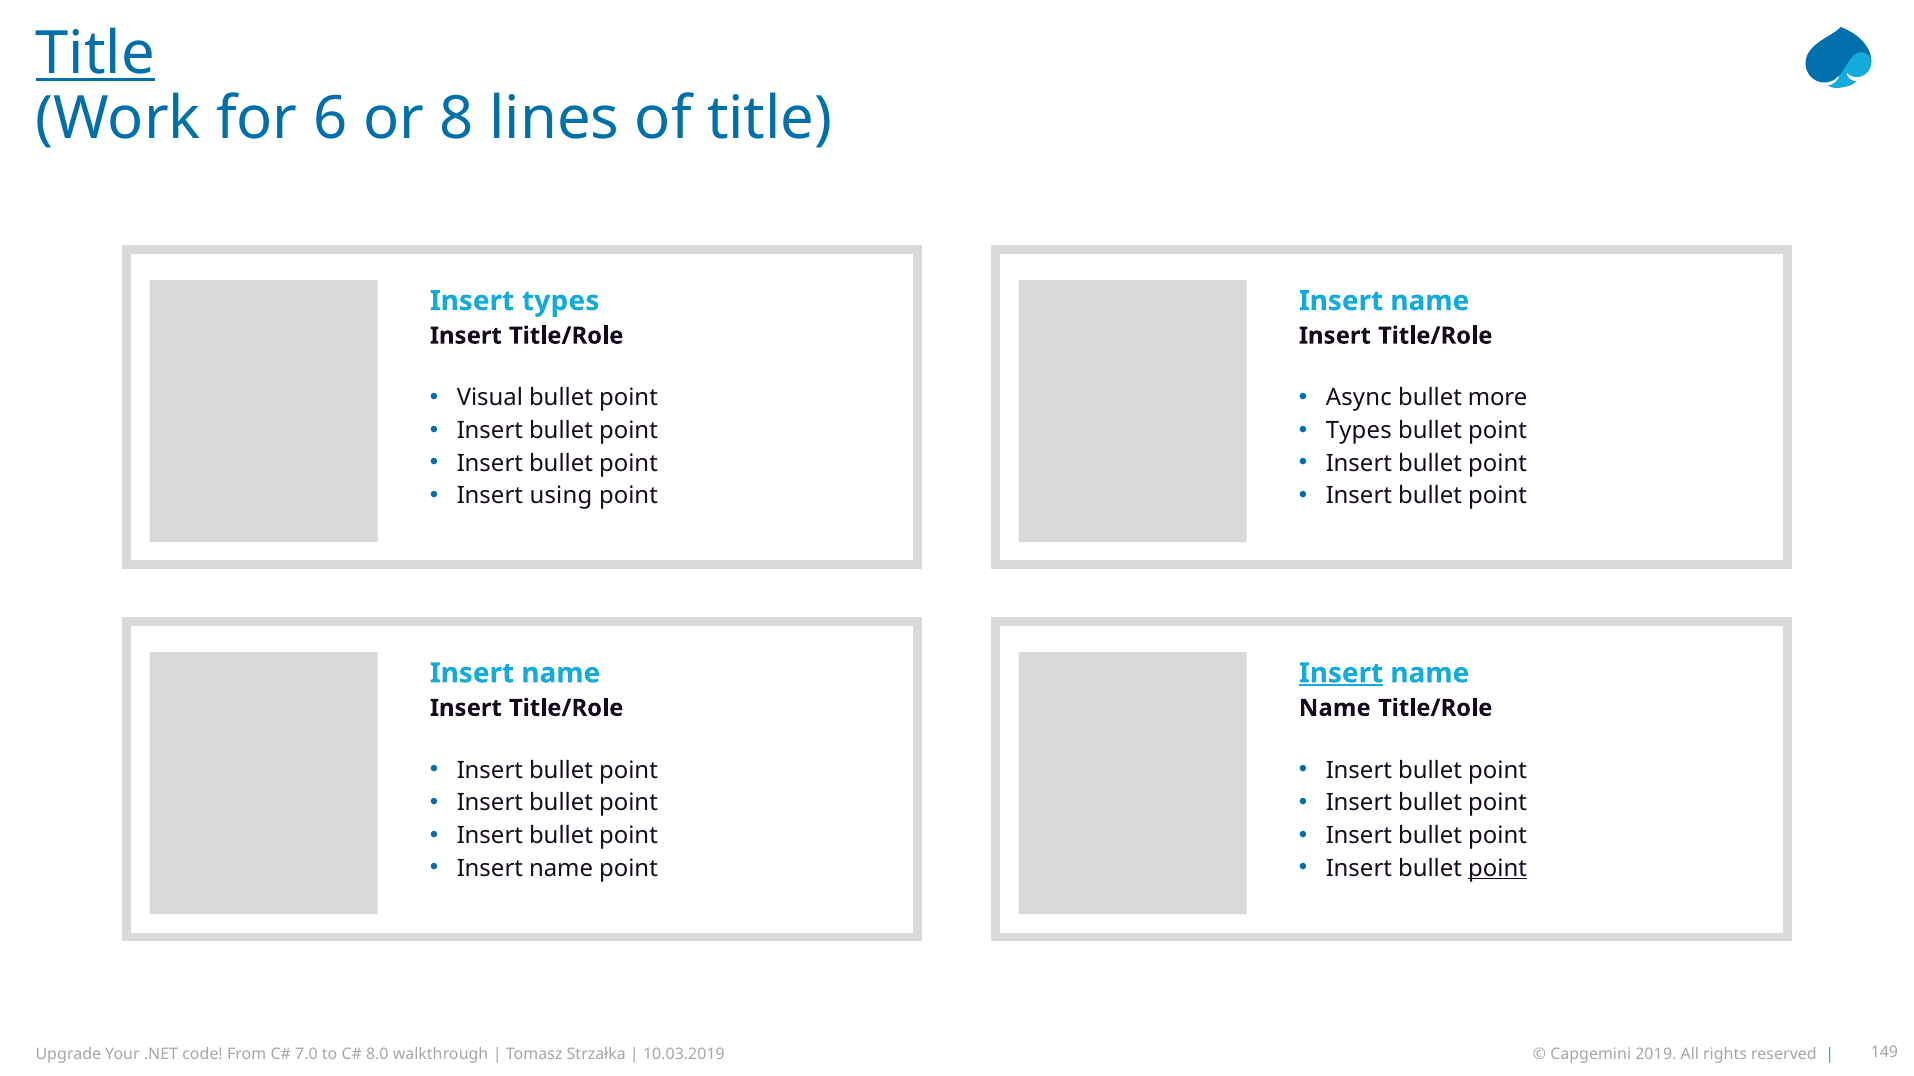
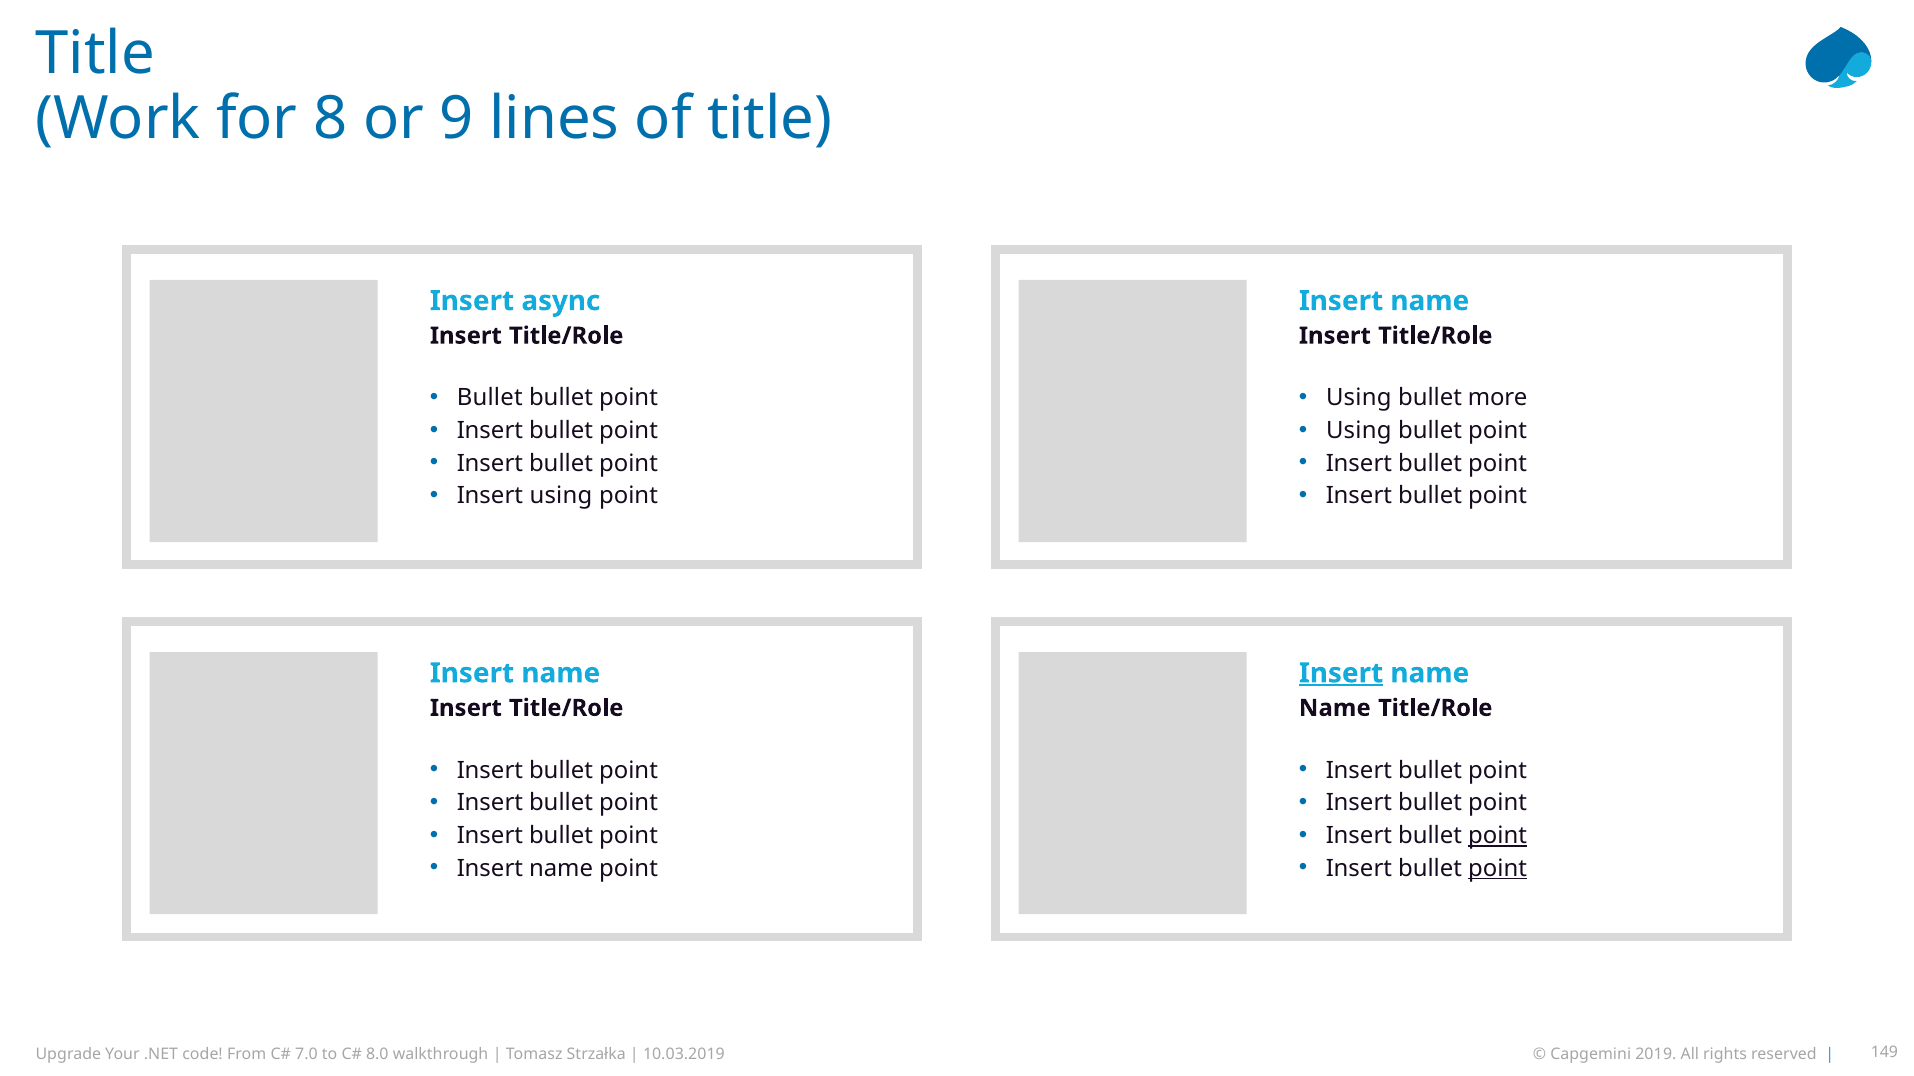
Title underline: present -> none (95, 54)
6: 6 -> 8 (330, 119)
8: 8 -> 9 (457, 119)
Insert types: types -> async (561, 301)
Visual: Visual -> Bullet (490, 398)
Async: Async -> Using (1359, 398)
Types: Types -> Using (1359, 431)
point underline: none -> present (1498, 836)
